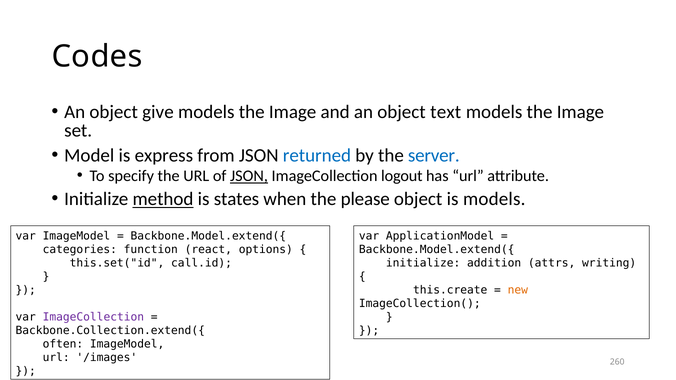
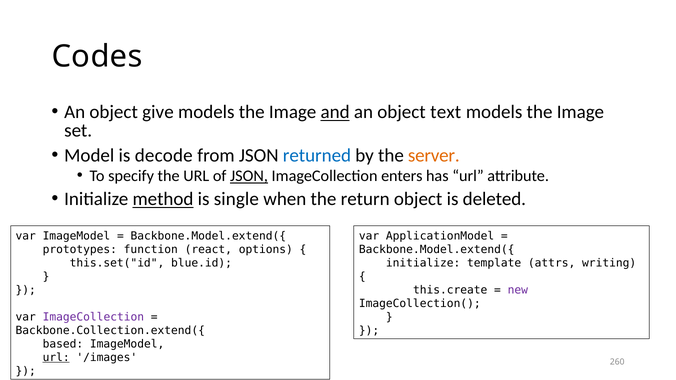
and underline: none -> present (335, 112)
express: express -> decode (164, 156)
server colour: blue -> orange (434, 156)
logout: logout -> enters (402, 176)
states: states -> single (236, 199)
please: please -> return (365, 199)
is models: models -> deleted (494, 199)
categories: categories -> prototypes (80, 250)
call.id: call.id -> blue.id (202, 263)
addition: addition -> template (494, 263)
new colour: orange -> purple (518, 290)
often: often -> based (63, 344)
url underline: none -> present (56, 358)
